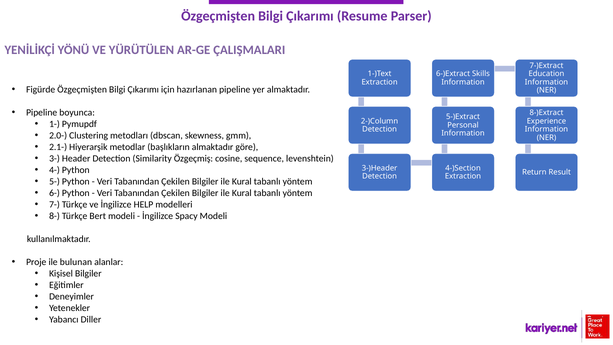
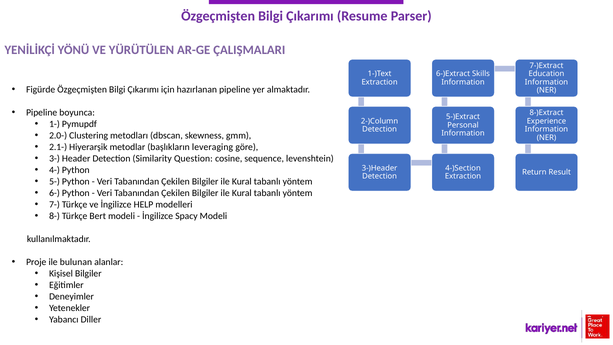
başlıkların almaktadır: almaktadır -> leveraging (213, 147)
Özgeçmiş: Özgeçmiş -> Question (193, 158)
